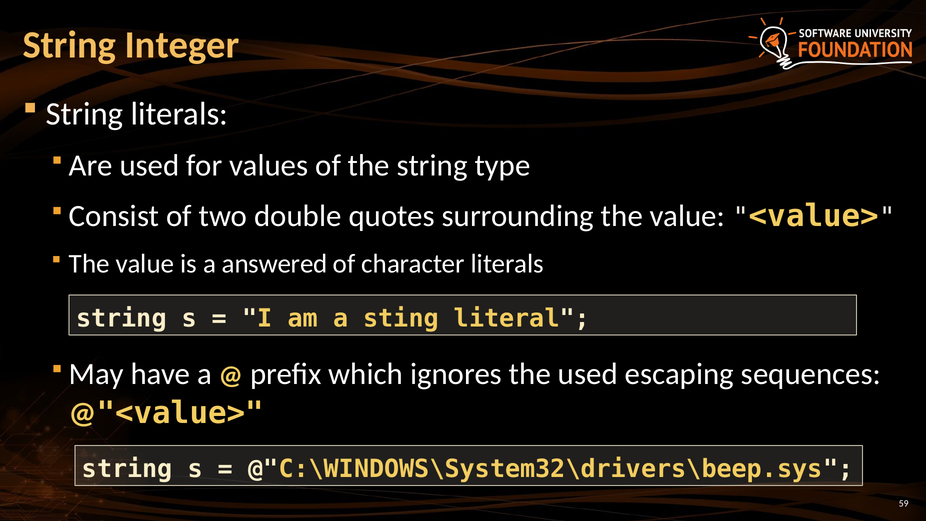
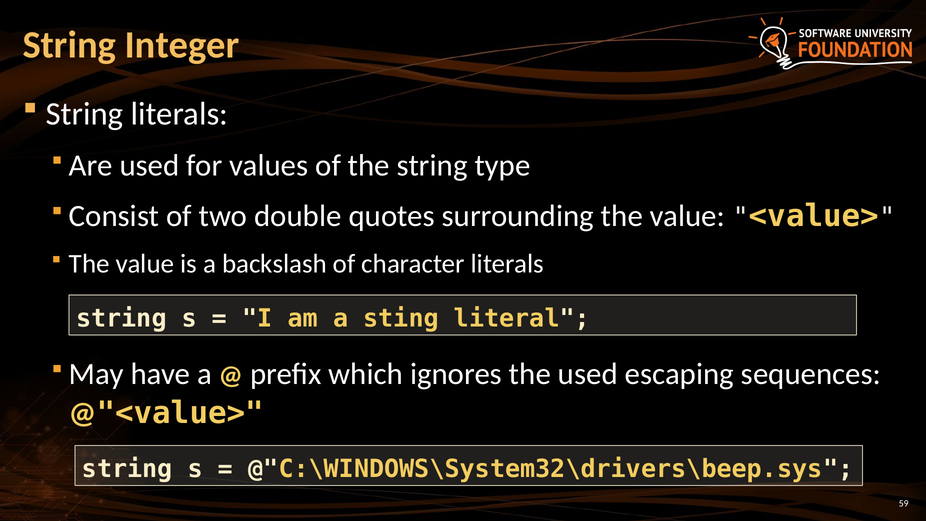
answered: answered -> backslash (275, 264)
